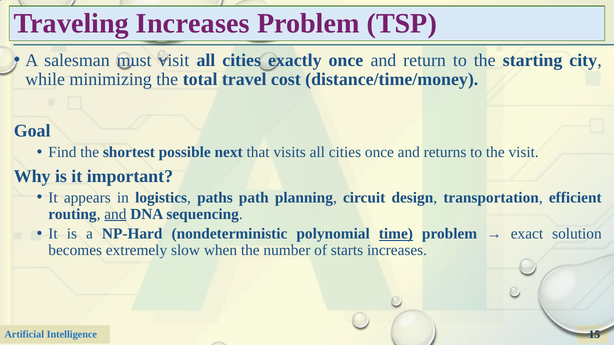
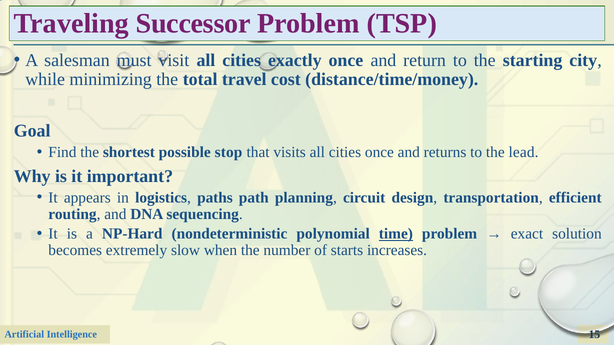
Traveling Increases: Increases -> Successor (193, 23)
next: next -> stop (229, 152)
the visit: visit -> lead (524, 152)
and underline: present -> none (115, 214)
